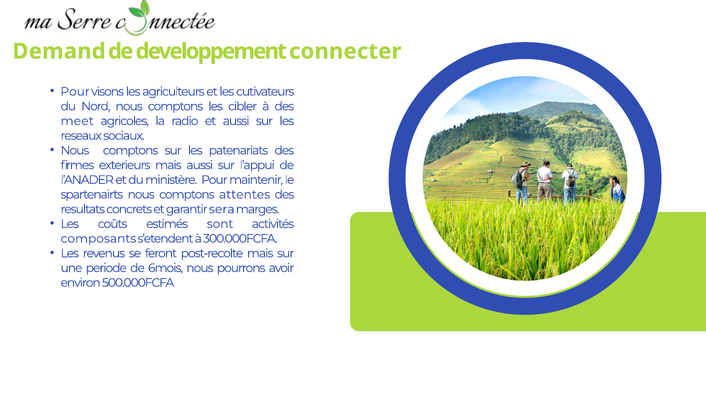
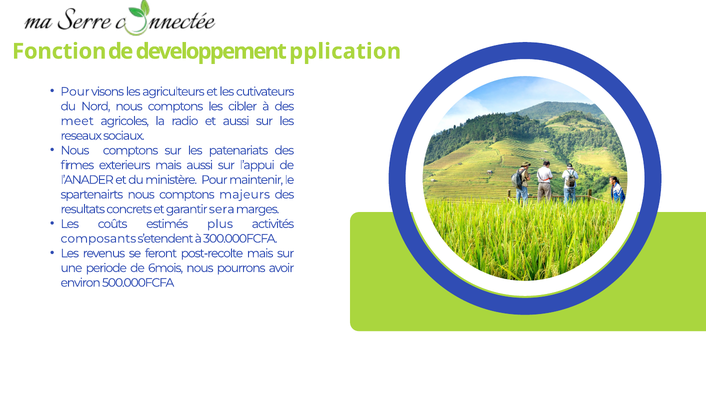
Demand: Demand -> Fonction (59, 51)
connecter: connecter -> pplication (345, 51)
attentes: attentes -> majeurs (245, 195)
sont: sont -> plus (220, 224)
